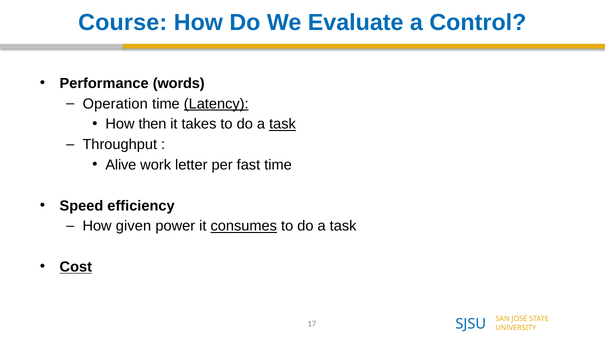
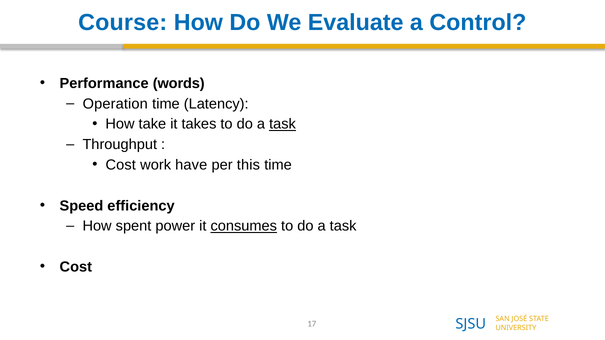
Latency underline: present -> none (216, 104)
then: then -> take (152, 124)
Alive: Alive -> Cost (121, 165)
letter: letter -> have (191, 165)
fast: fast -> this (248, 165)
given: given -> spent (134, 226)
Cost underline: present -> none (76, 267)
